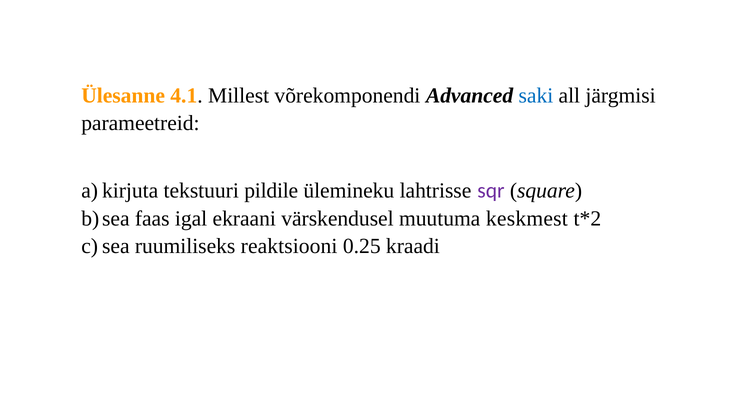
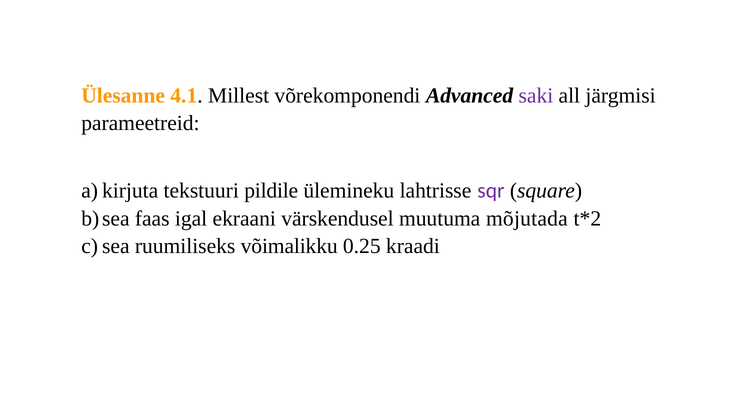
saki colour: blue -> purple (536, 95)
keskmest: keskmest -> mõjutada (527, 219)
reaktsiooni: reaktsiooni -> võimalikku (289, 246)
